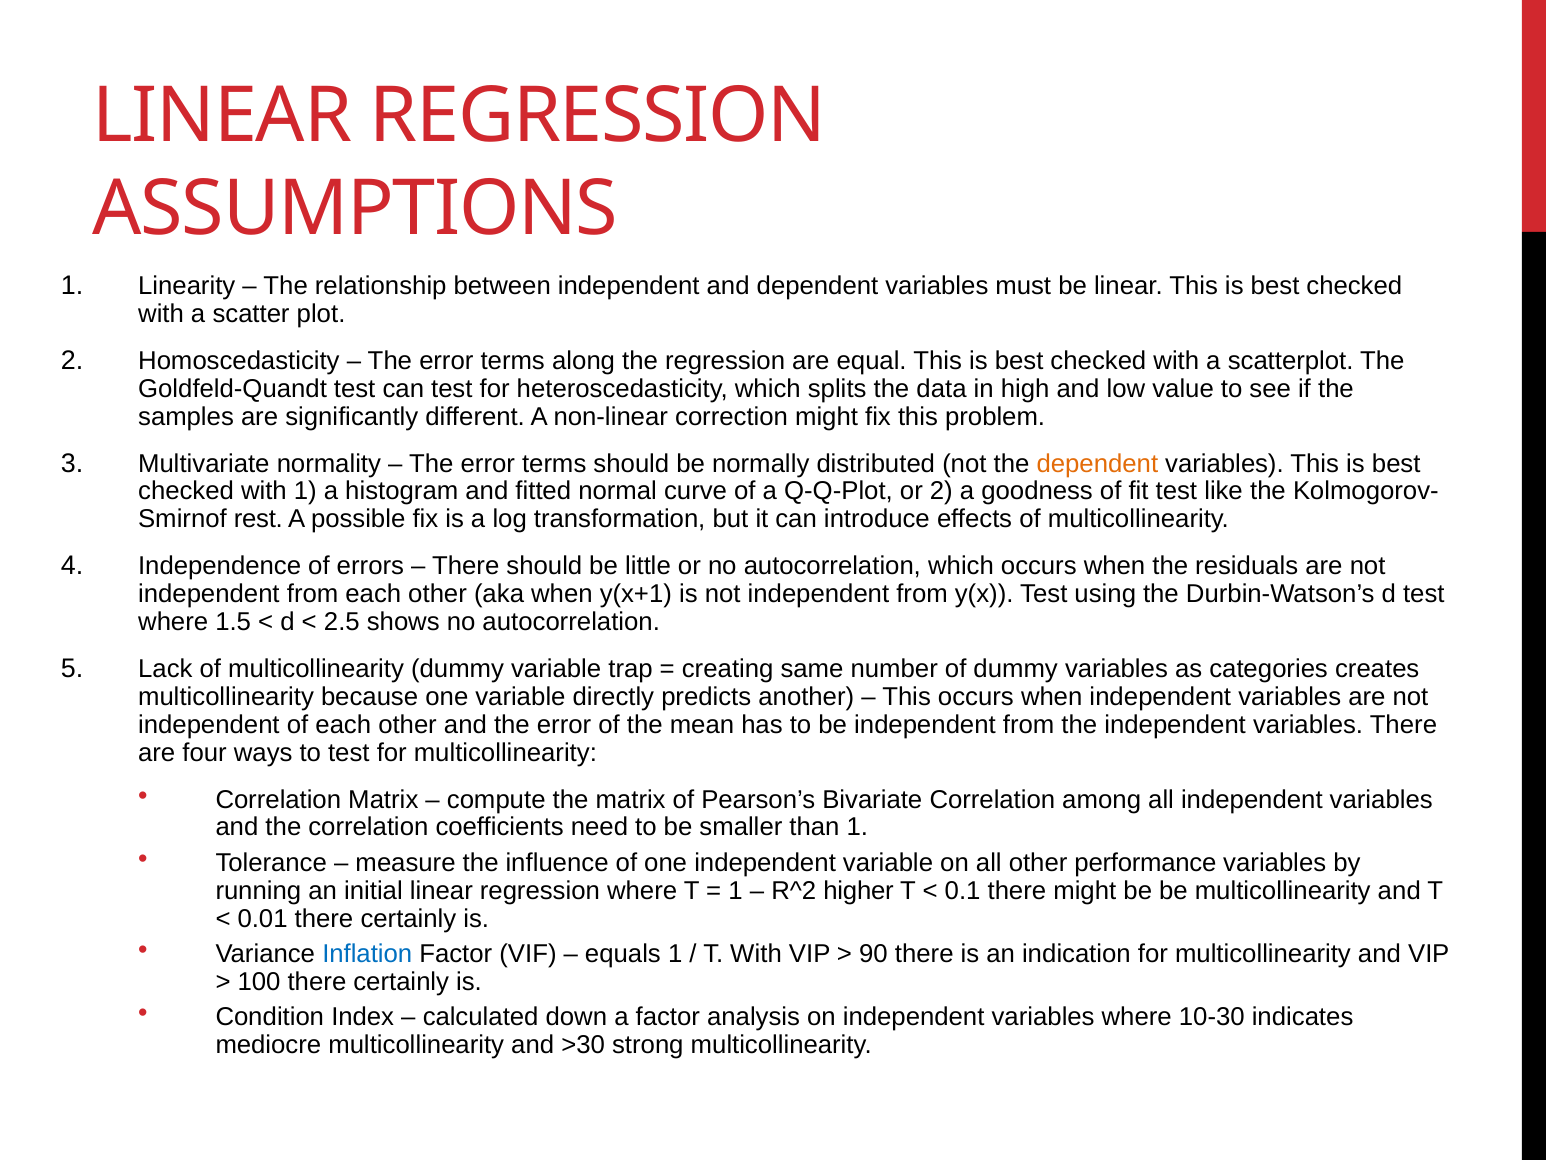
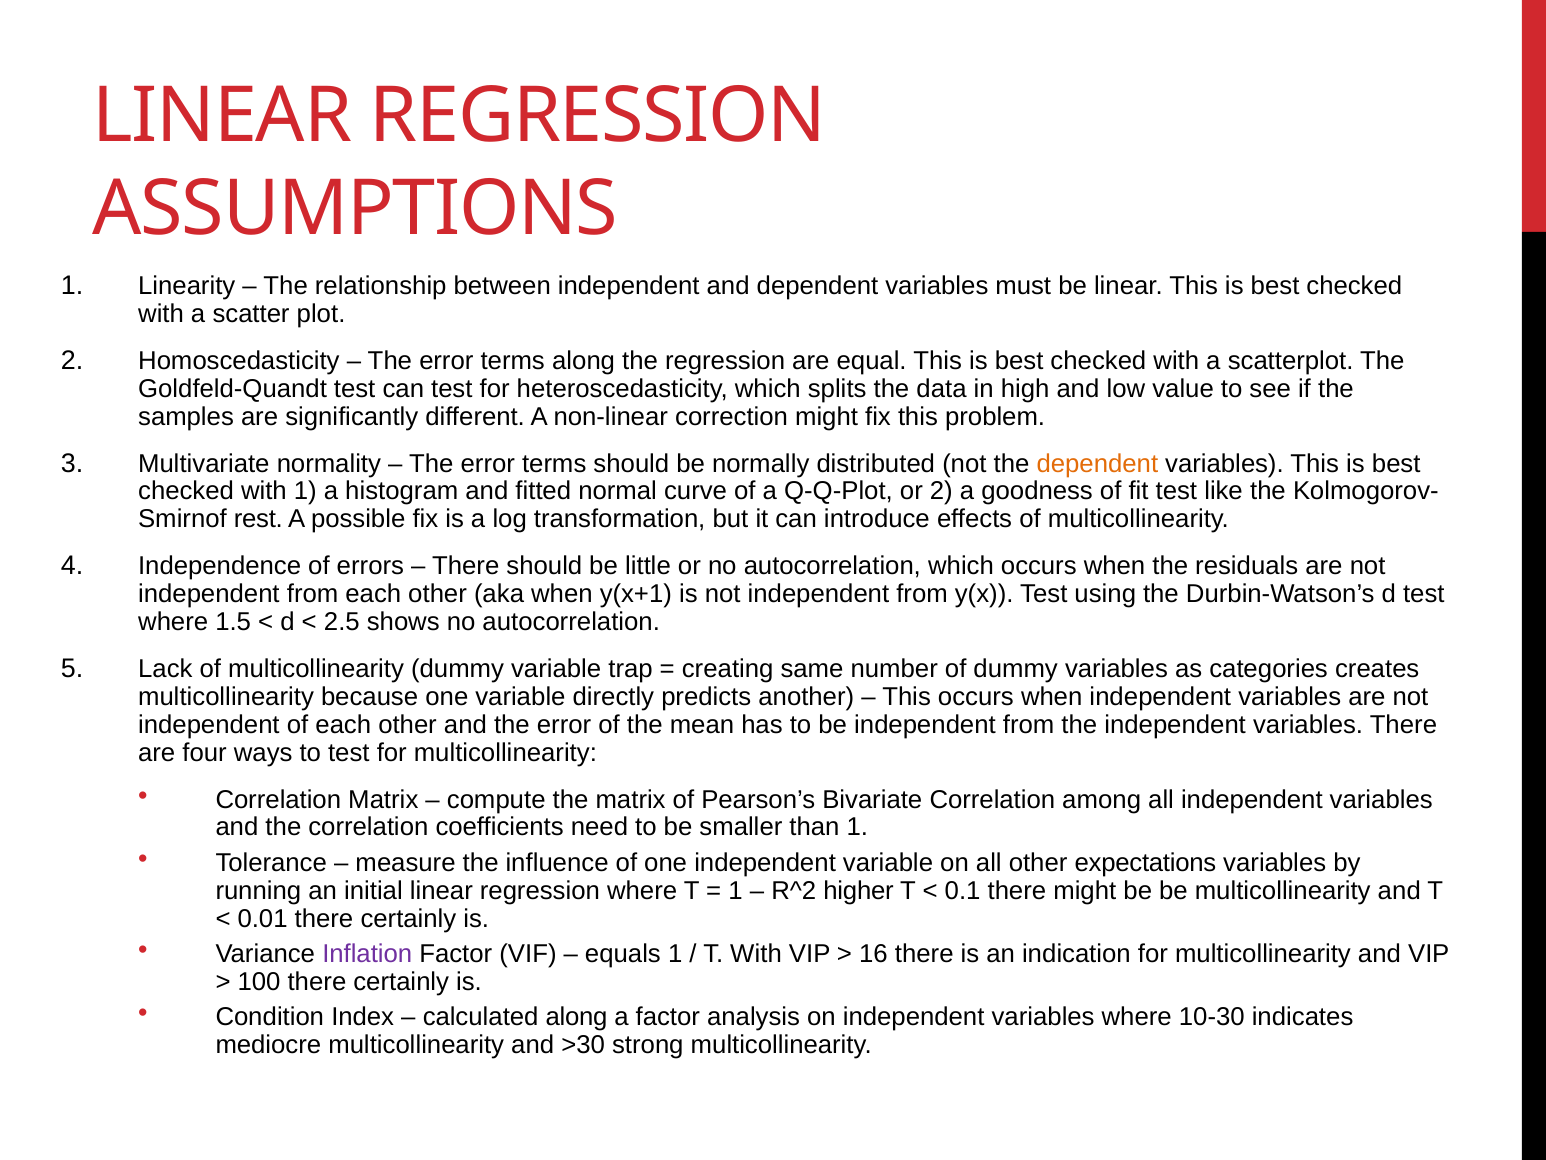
performance: performance -> expectations (1145, 863)
Inflation colour: blue -> purple (367, 954)
90: 90 -> 16 (873, 954)
calculated down: down -> along (577, 1017)
